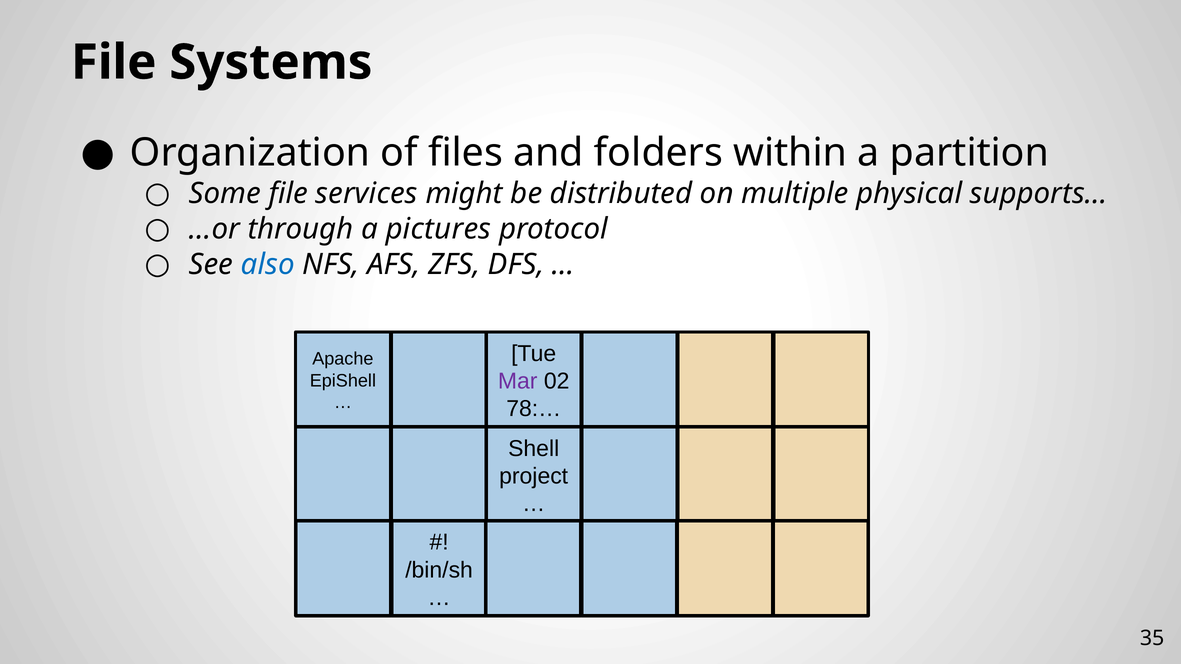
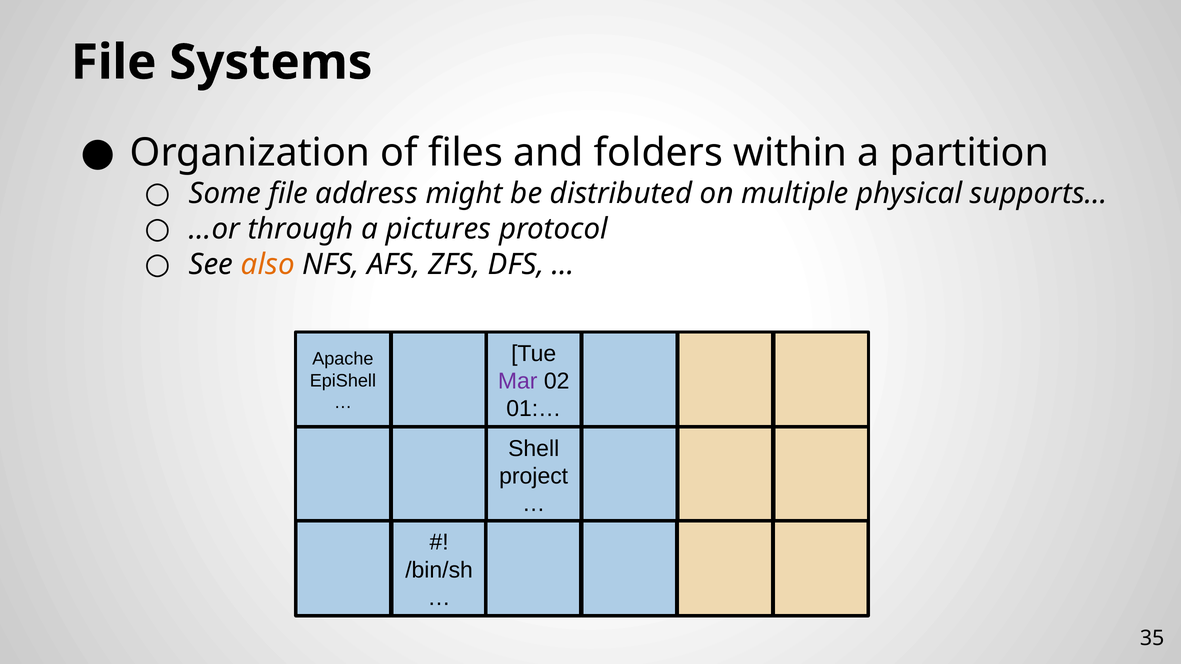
services: services -> address (367, 194)
also colour: blue -> orange (268, 265)
78:…: 78:… -> 01:… (534, 409)
